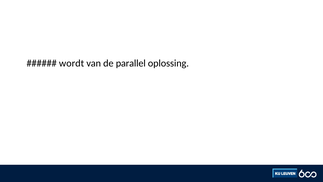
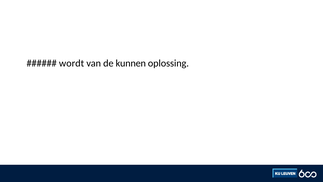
parallel: parallel -> kunnen (131, 63)
